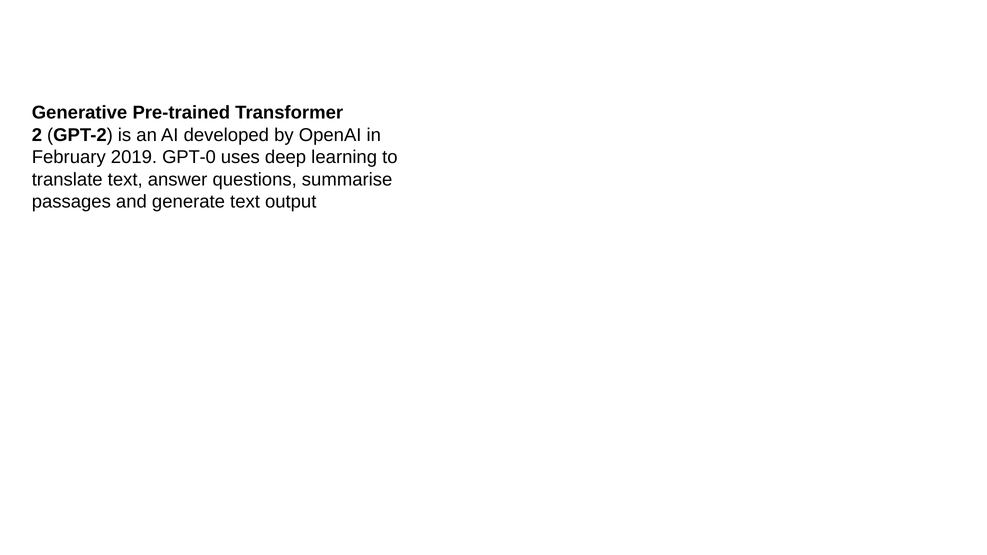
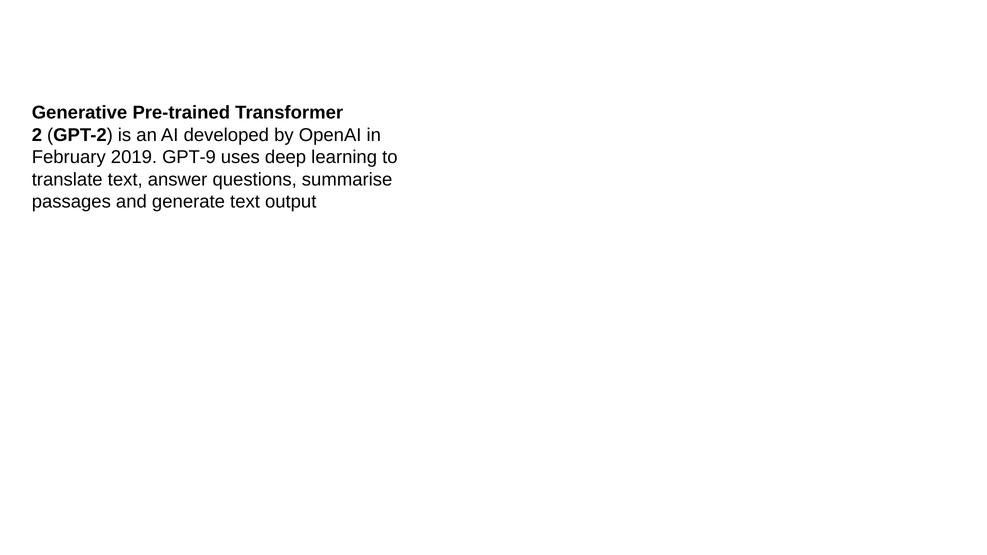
GPT-0: GPT-0 -> GPT-9 (189, 157)
